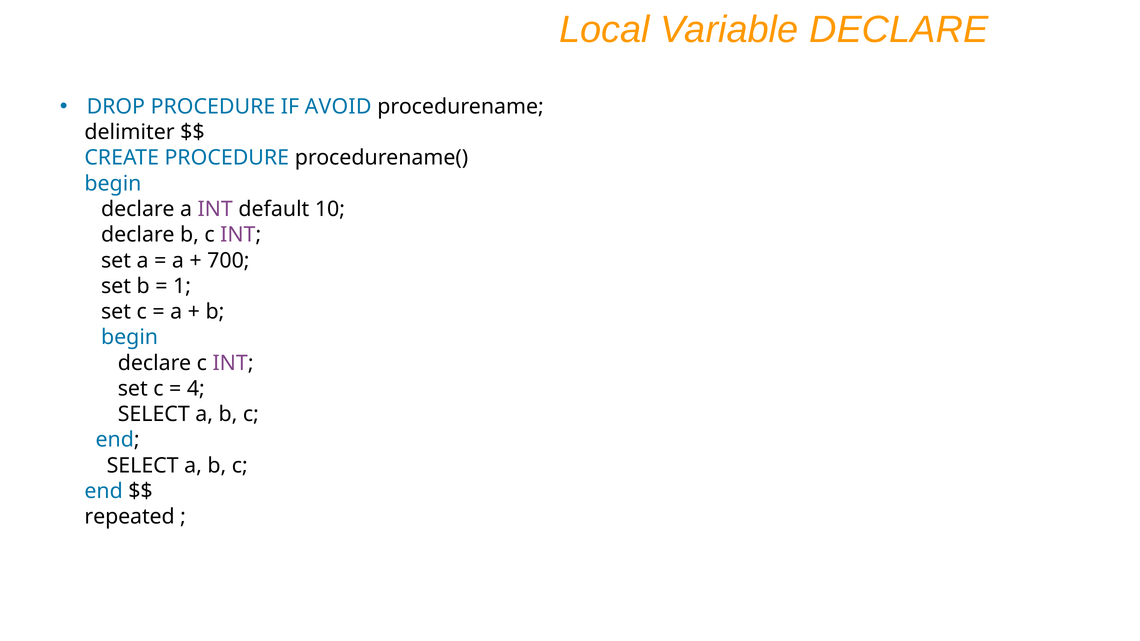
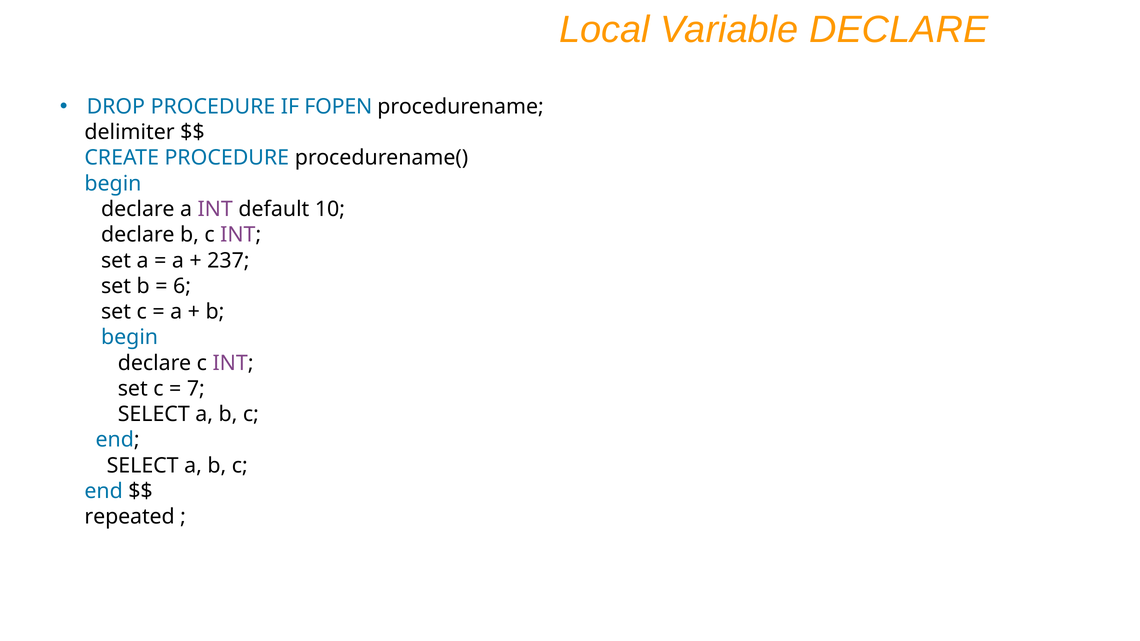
AVOID: AVOID -> FOPEN (338, 107)
700: 700 -> 237 (228, 261)
1: 1 -> 6 (182, 286)
4: 4 -> 7 (196, 389)
